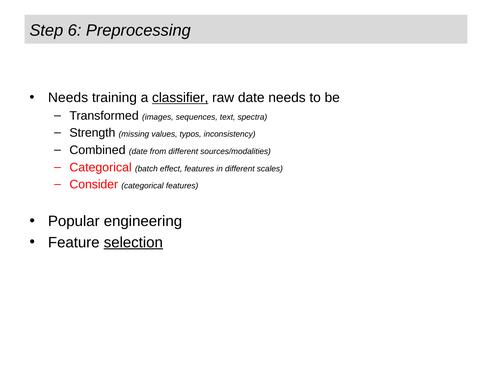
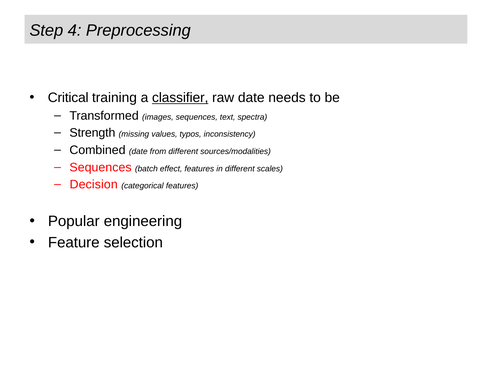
6: 6 -> 4 (75, 30)
Needs: Needs -> Critical (68, 98)
Categorical: Categorical -> Sequences (101, 167)
Consider: Consider -> Decision (94, 185)
selection underline: present -> none (133, 242)
